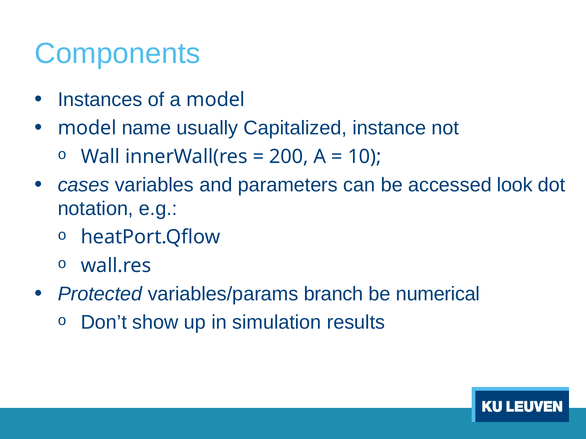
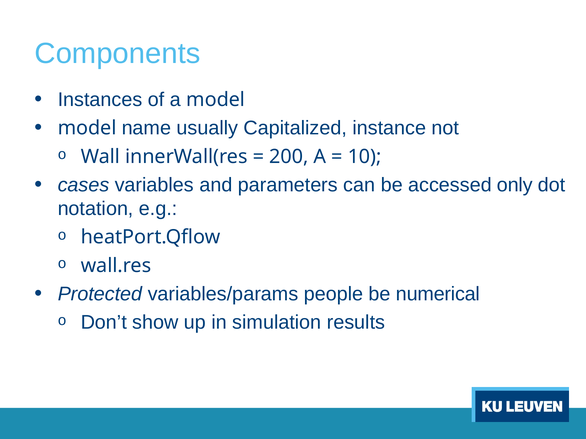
look: look -> only (515, 185)
branch: branch -> people (333, 294)
